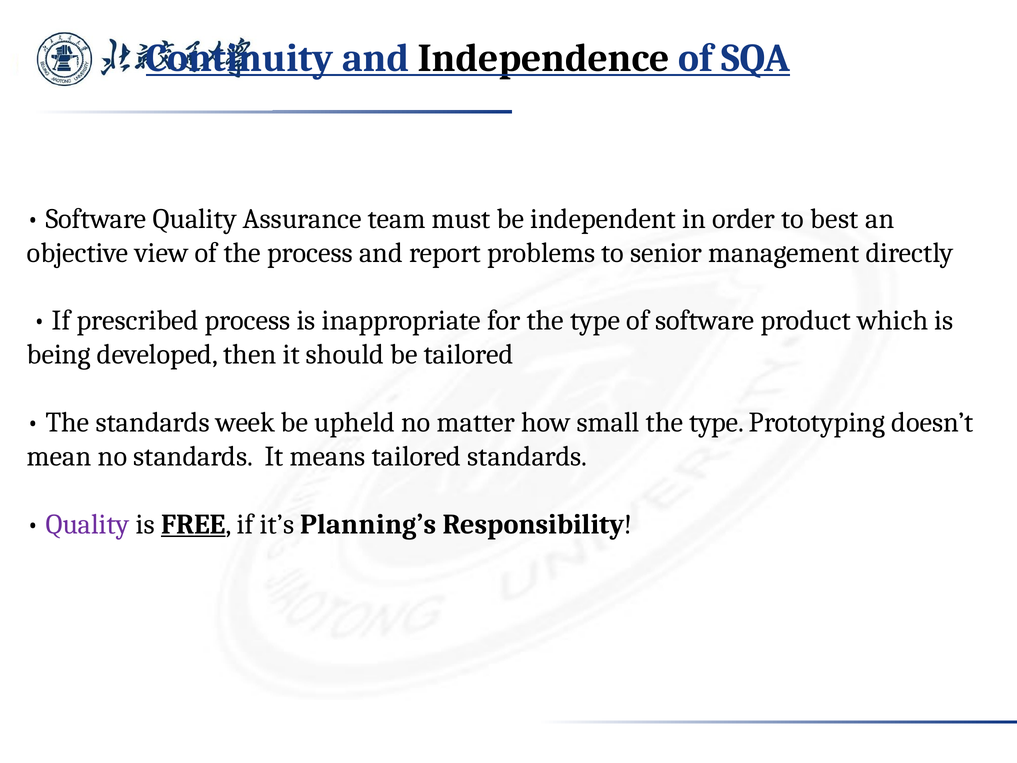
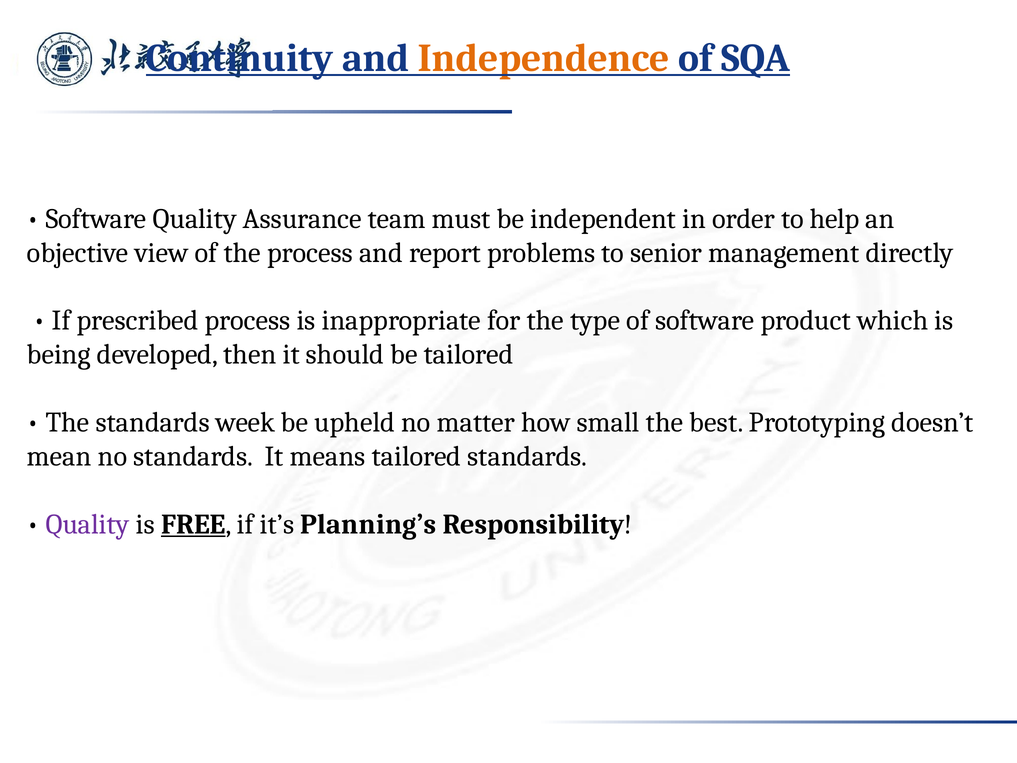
Independence colour: black -> orange (544, 58)
best: best -> help (835, 219)
small the type: type -> best (716, 422)
